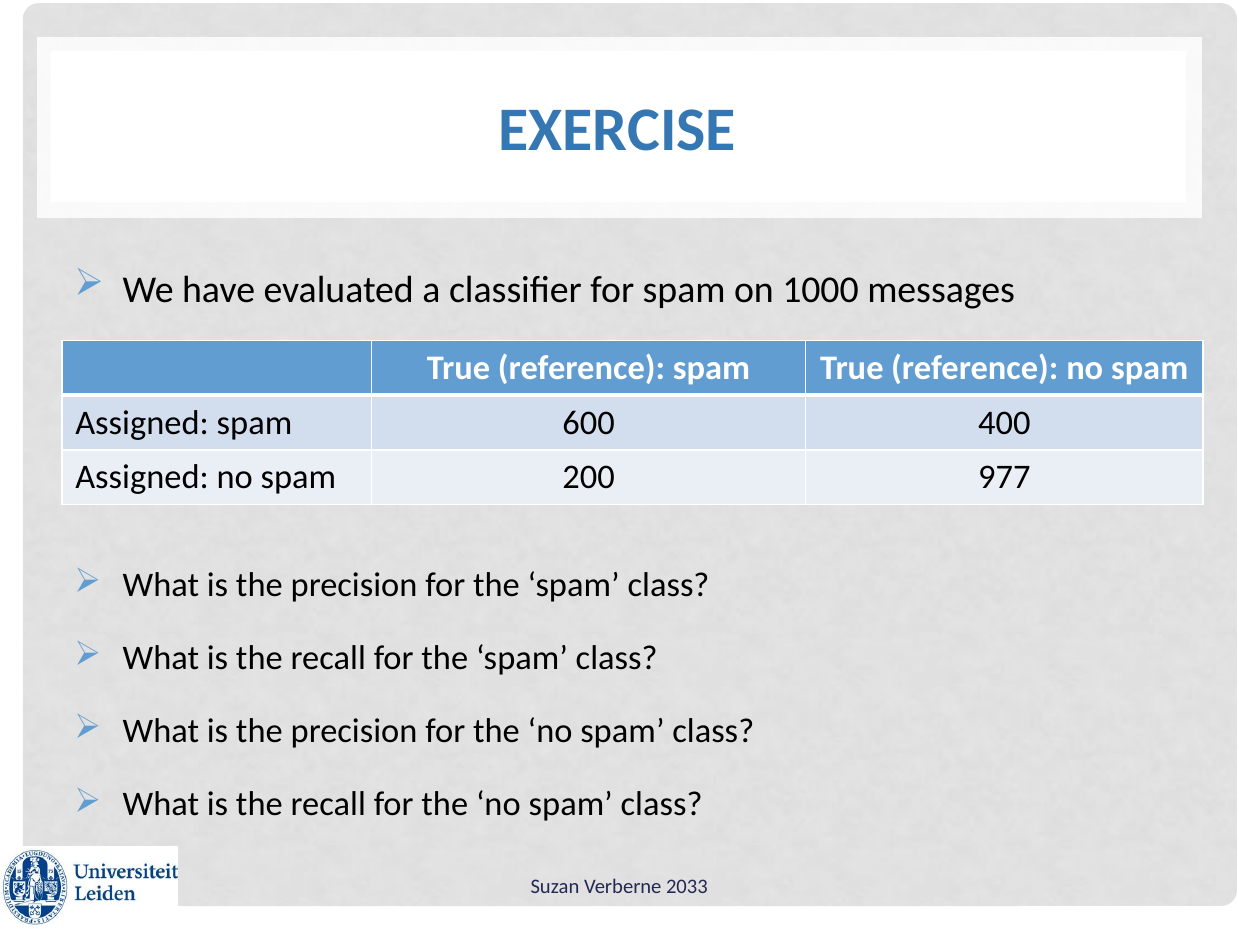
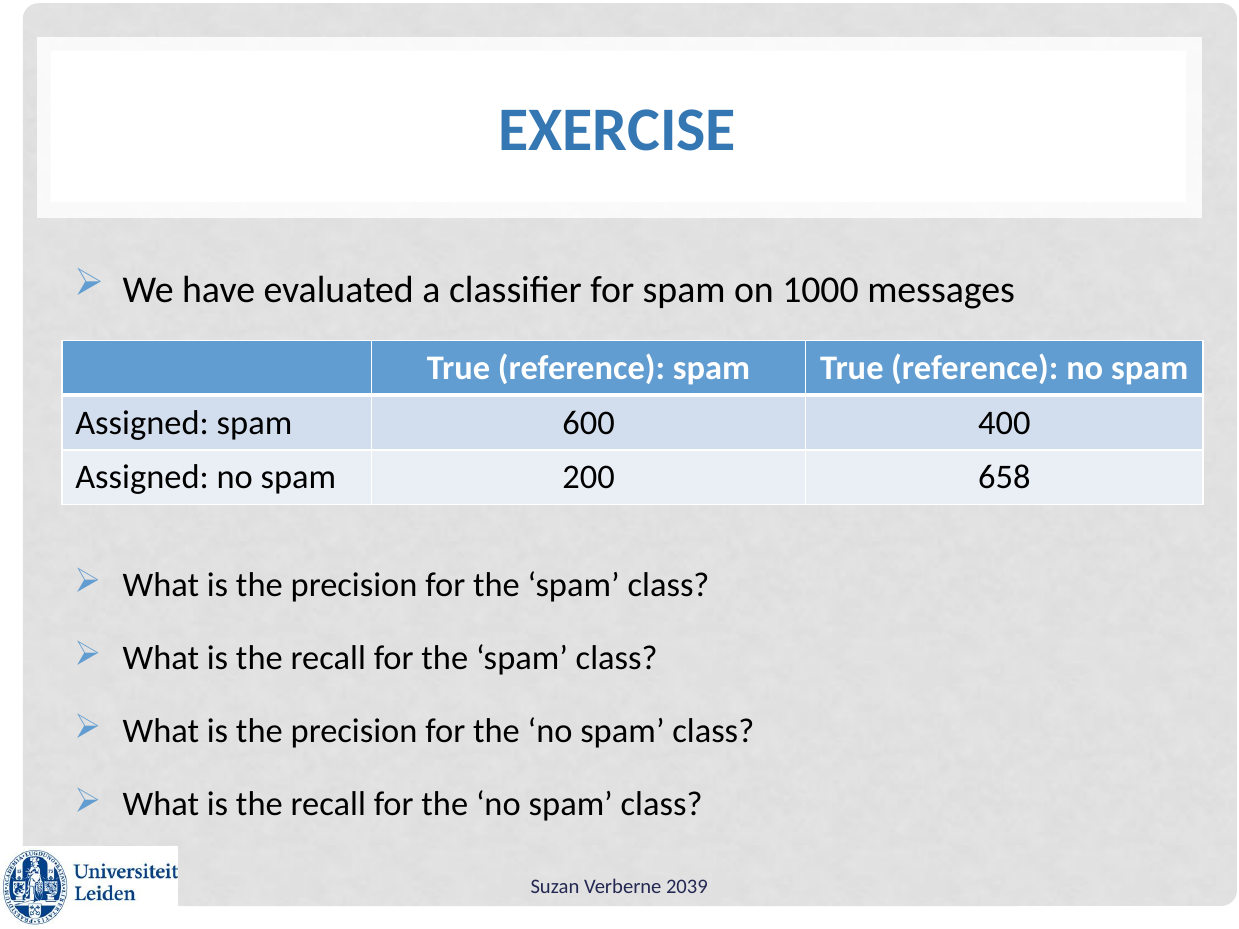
977: 977 -> 658 (1004, 478)
2033: 2033 -> 2039 (687, 887)
